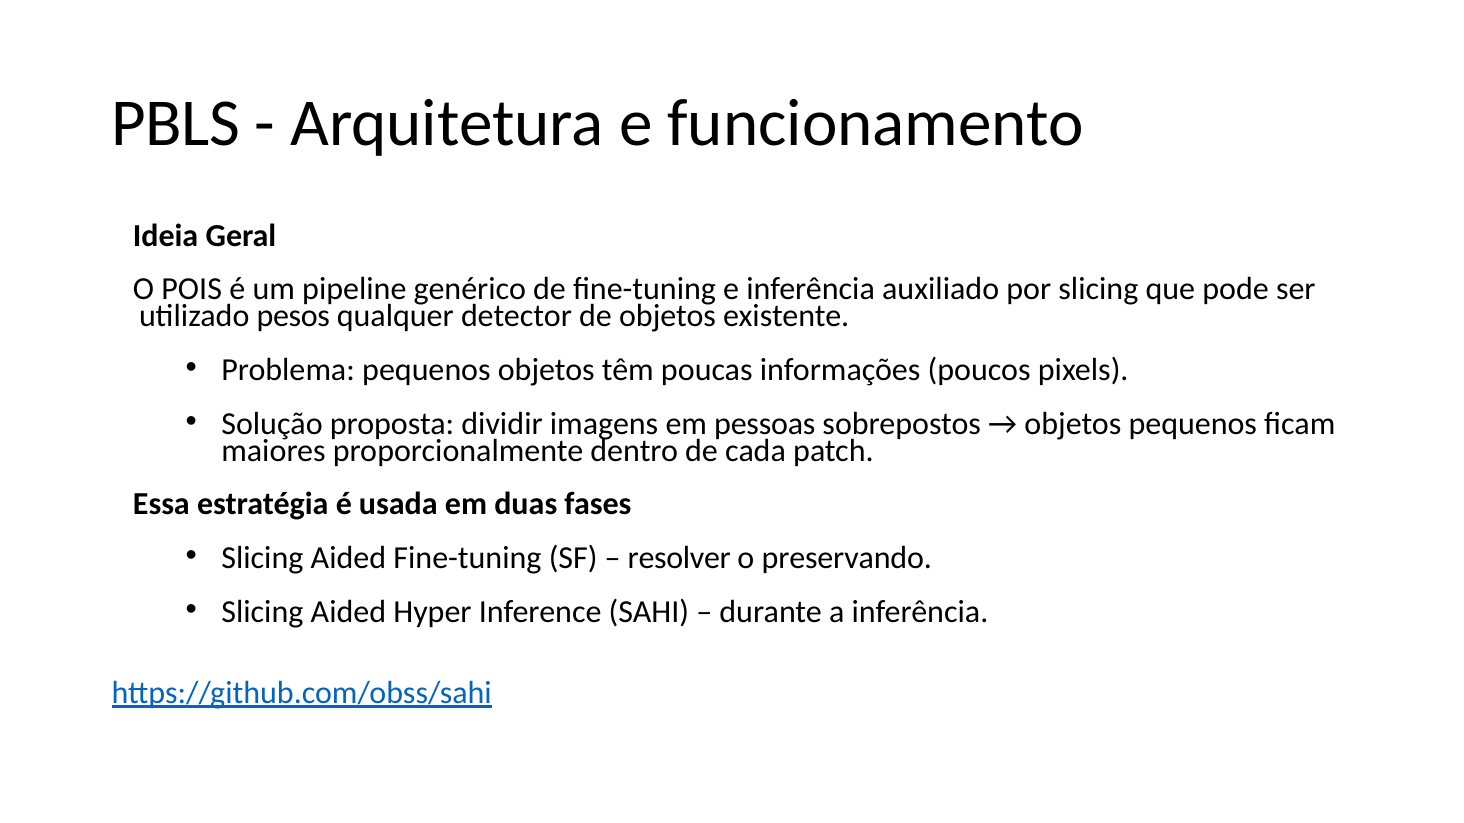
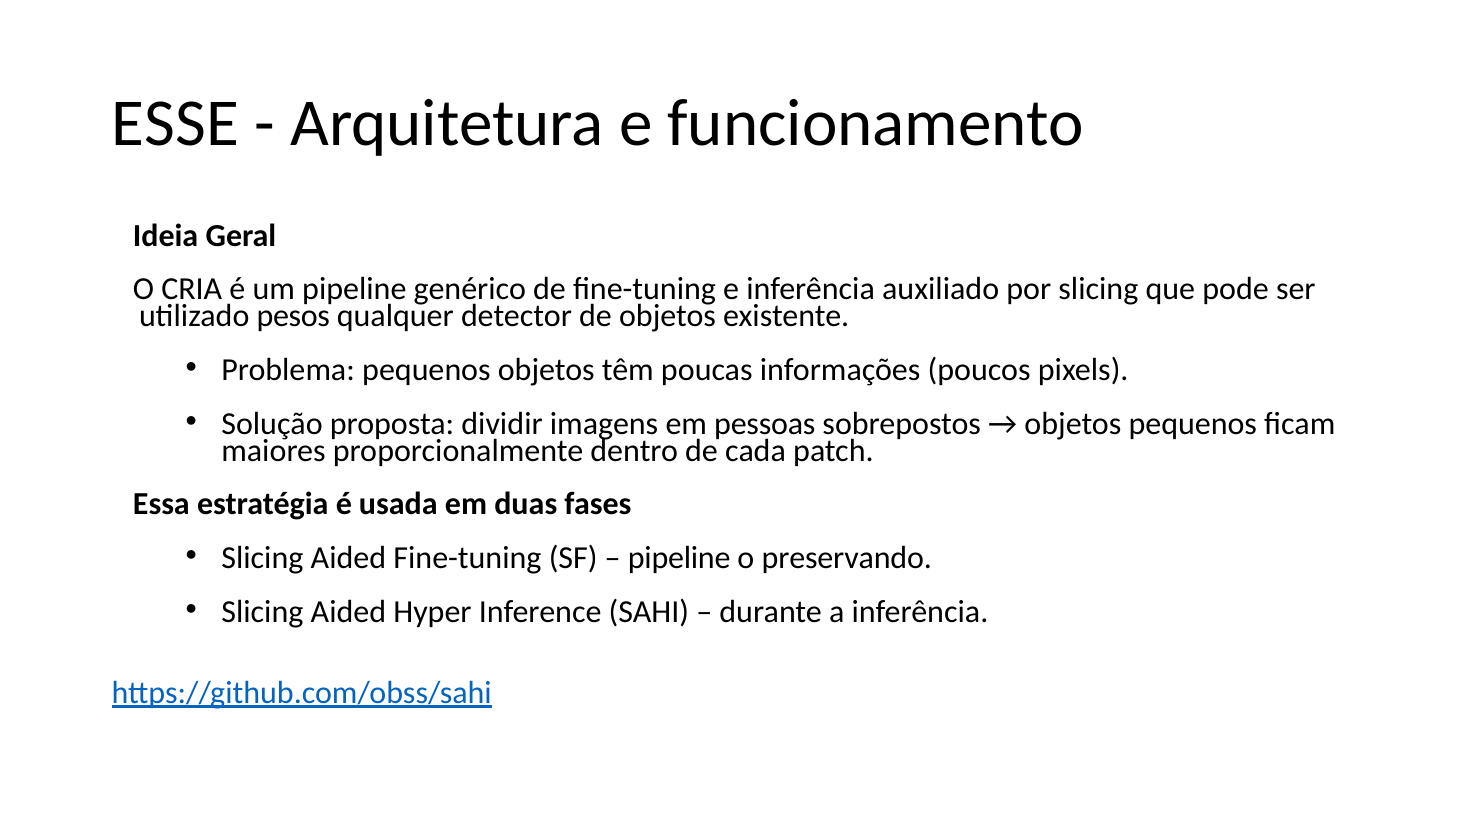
PBLS: PBLS -> ESSE (175, 123)
POIS: POIS -> CRIA (192, 289)
resolver: resolver -> pipeline (679, 558)
